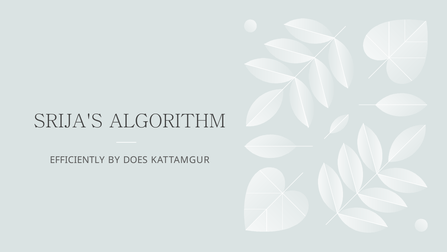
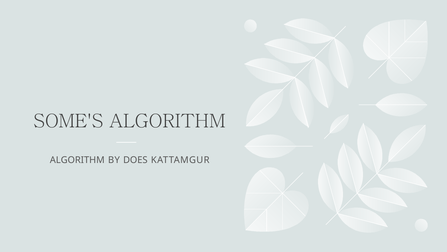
SRIJA'S: SRIJA'S -> SOME'S (68, 121)
EFFICIENTLY: EFFICIENTLY -> ALGORITHM (77, 160)
